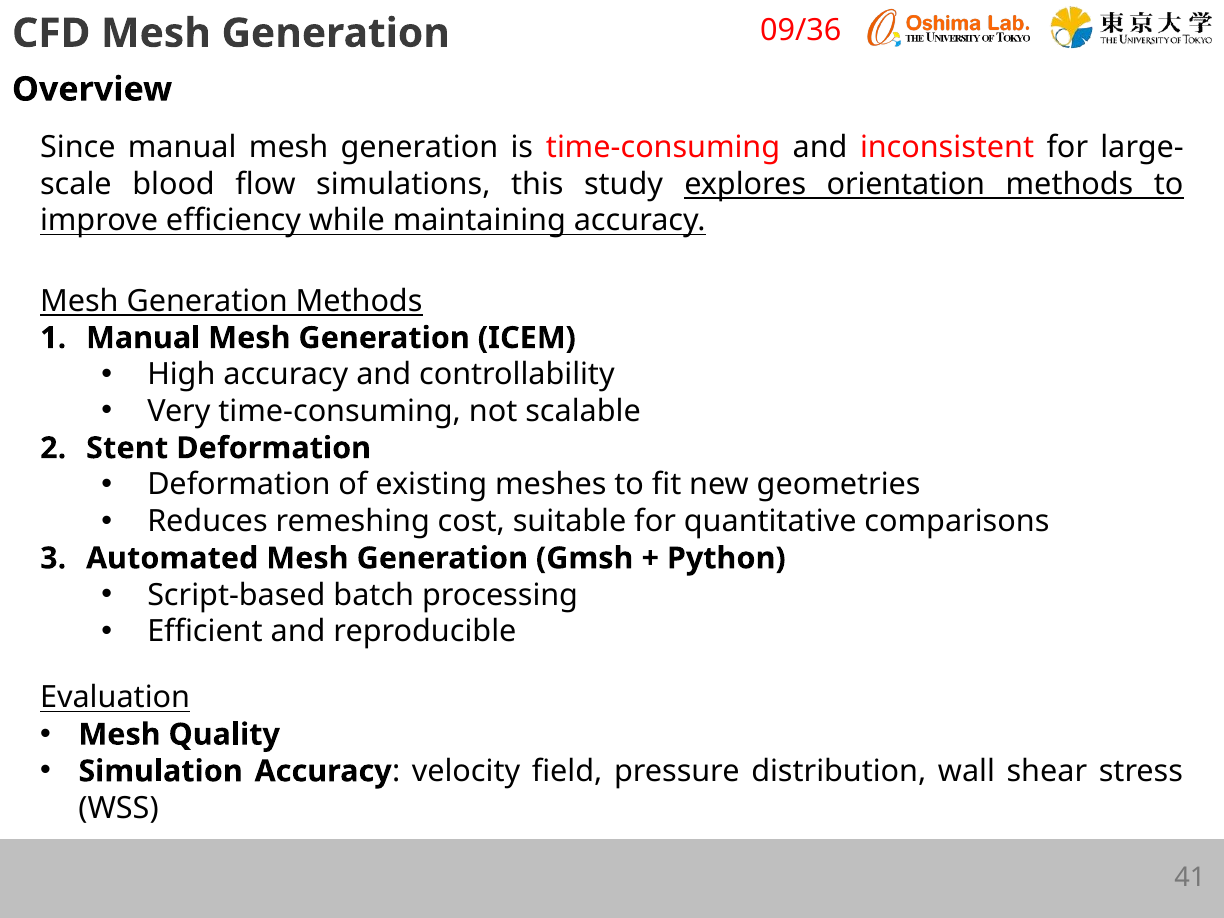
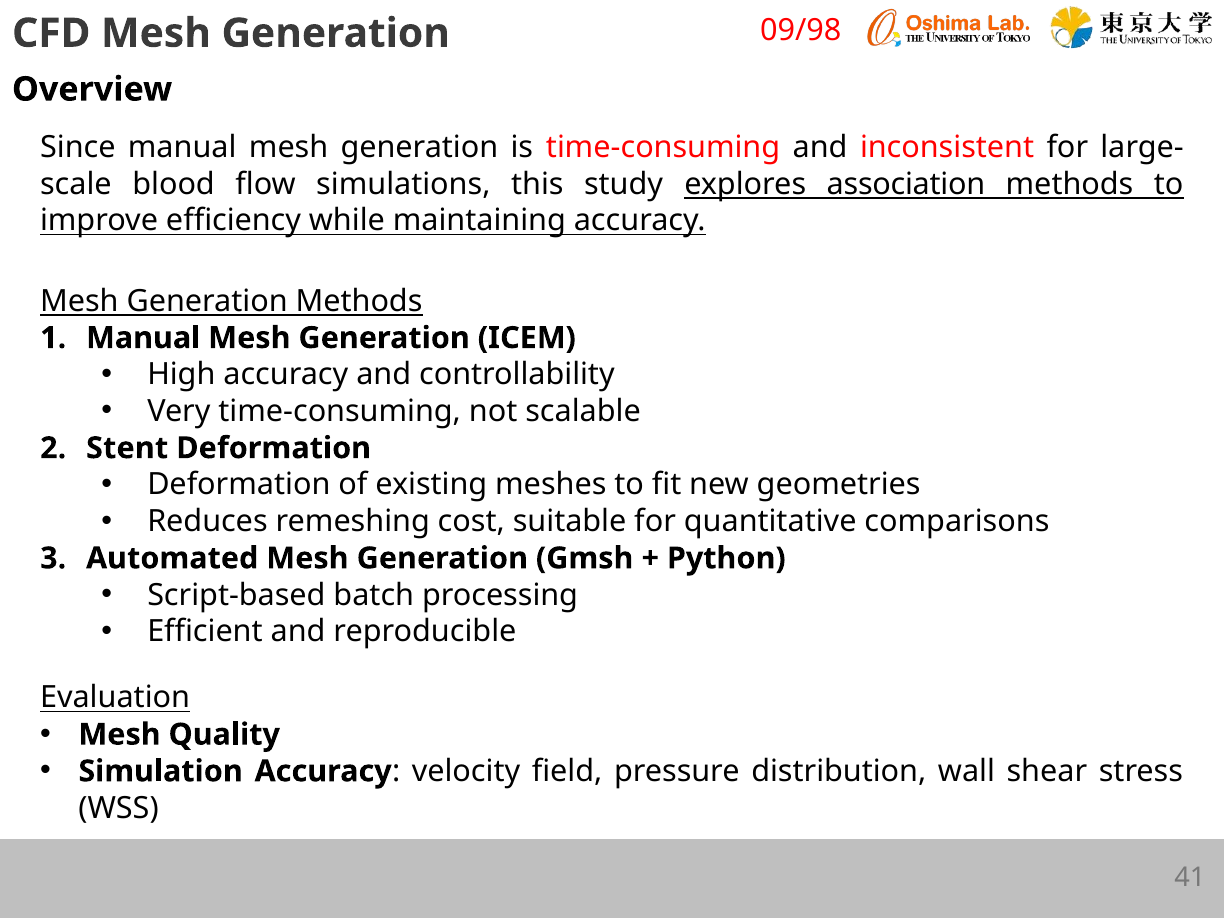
09/36: 09/36 -> 09/98 (801, 30)
orientation: orientation -> association (906, 184)
